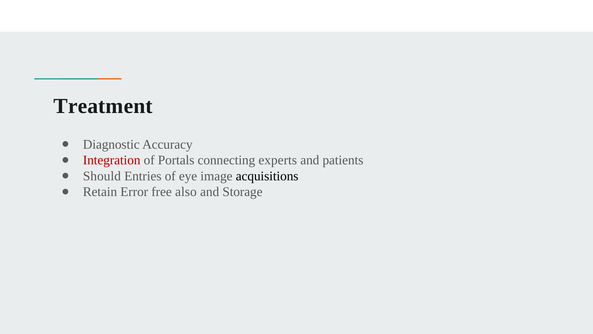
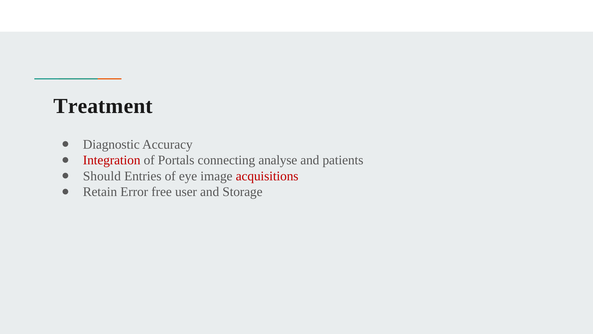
experts: experts -> analyse (278, 160)
acquisitions colour: black -> red (267, 176)
also: also -> user (186, 192)
